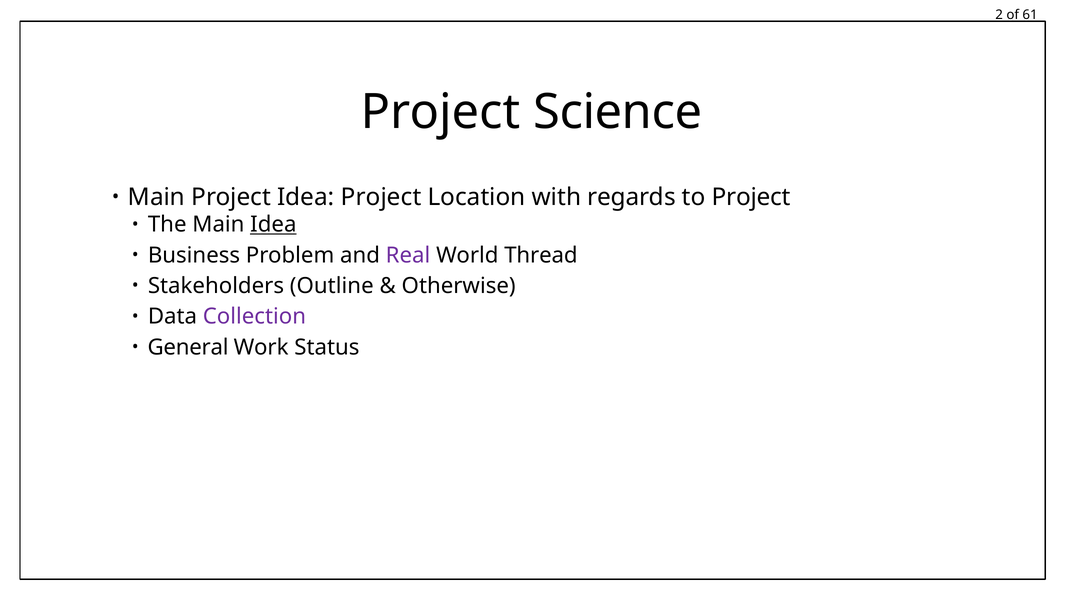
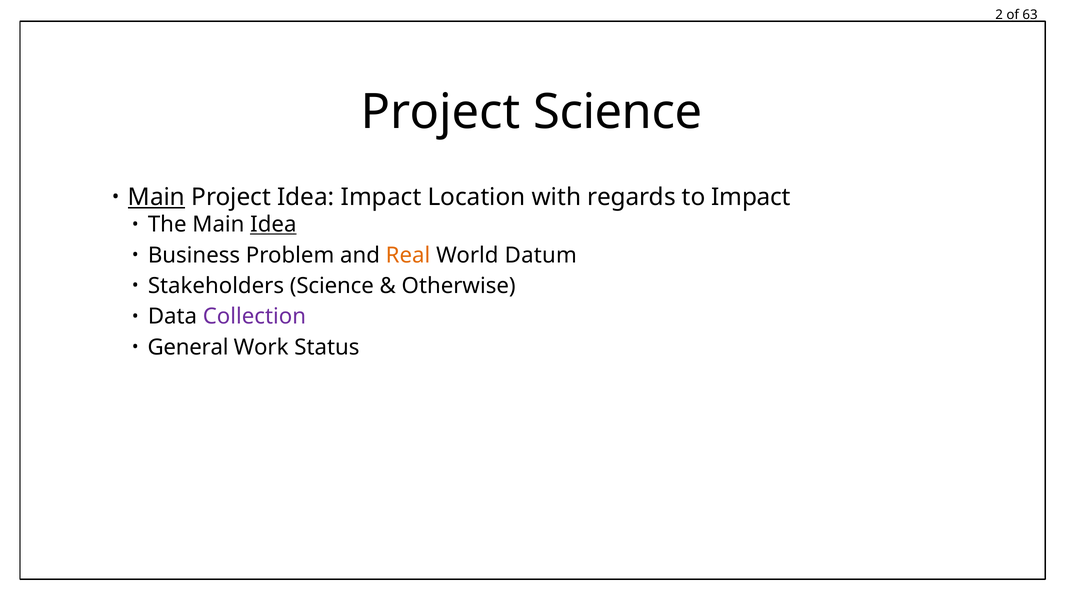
61: 61 -> 63 (1030, 15)
Main underline: none -> present (156, 197)
Idea Project: Project -> Impact (381, 197)
to Project: Project -> Impact (751, 197)
Real colour: purple -> orange (408, 255)
Thread: Thread -> Datum (541, 255)
Stakeholders Outline: Outline -> Science (332, 286)
